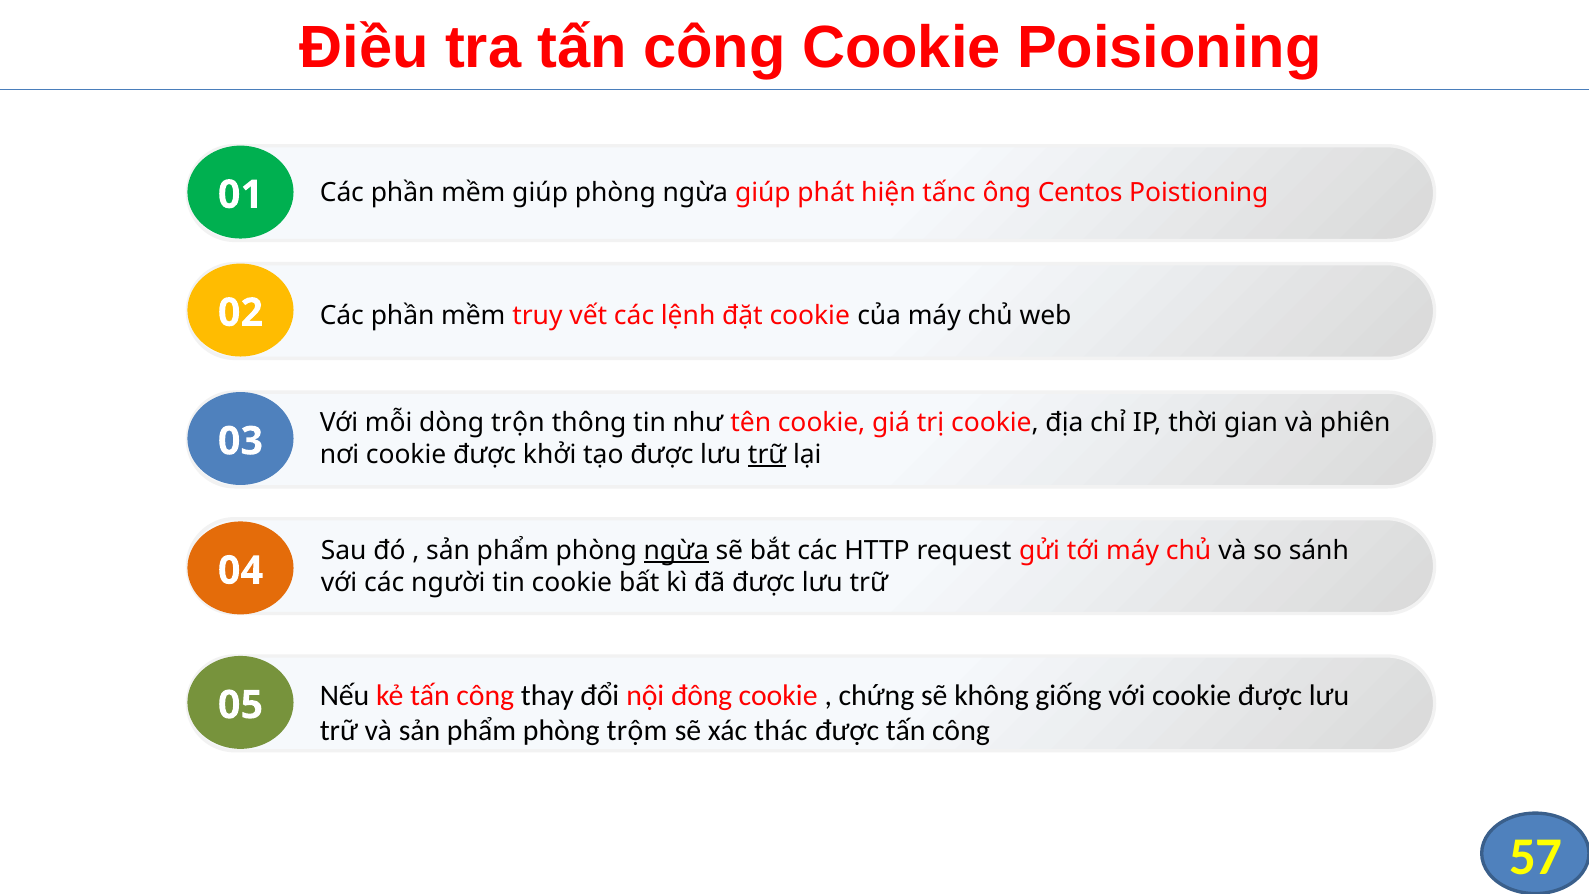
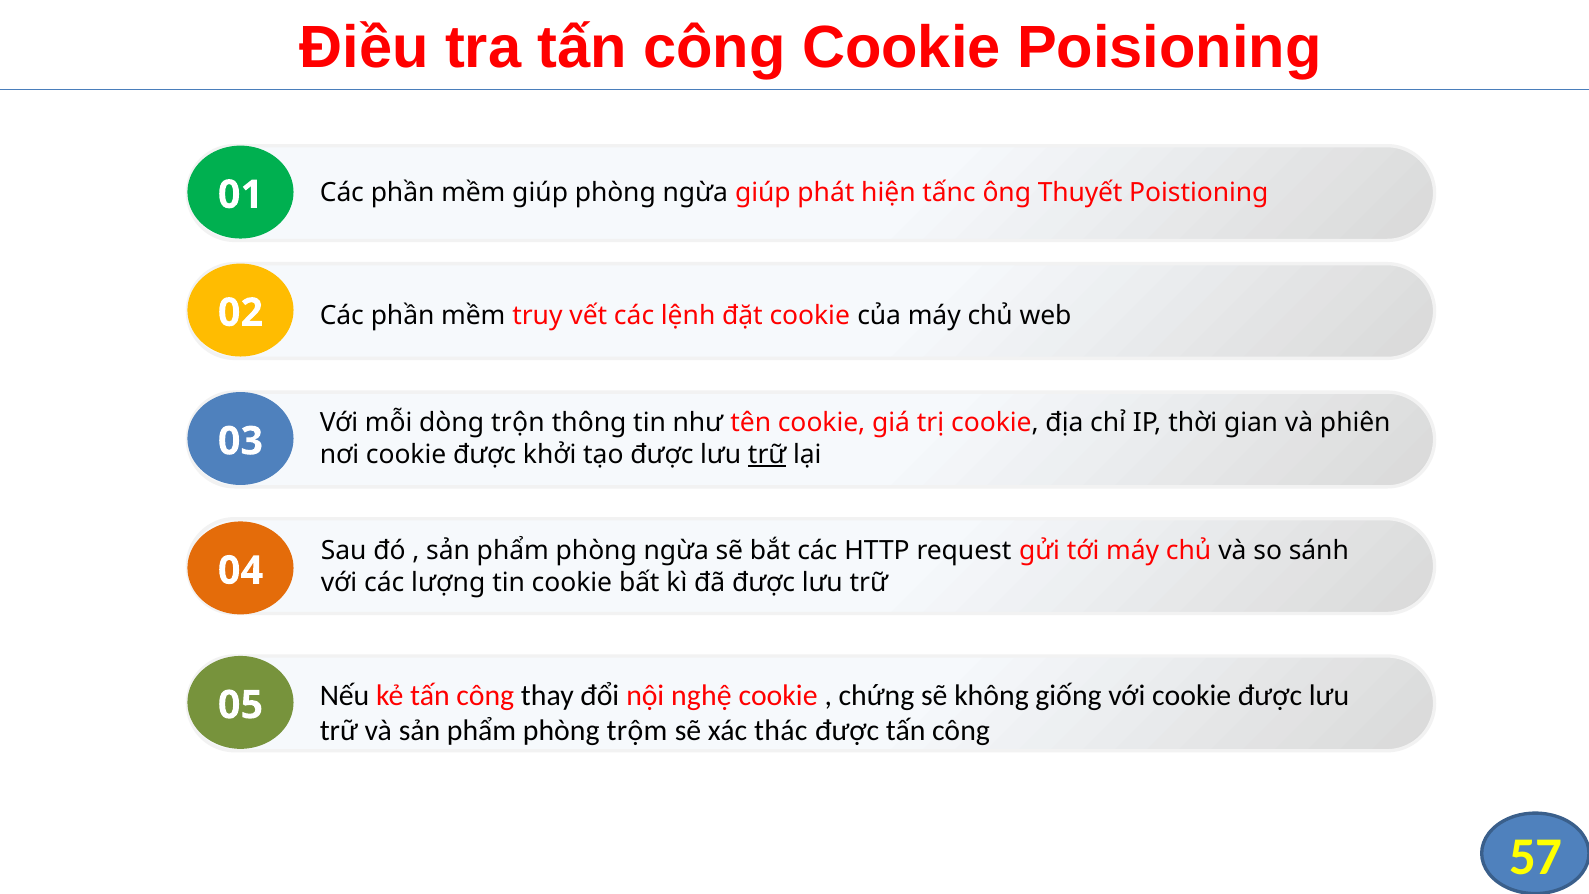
Centos: Centos -> Thuyết (1080, 193)
ngừa underline: present -> none (676, 551)
người: người -> lượng (448, 582)
đông: đông -> nghệ (701, 695)
